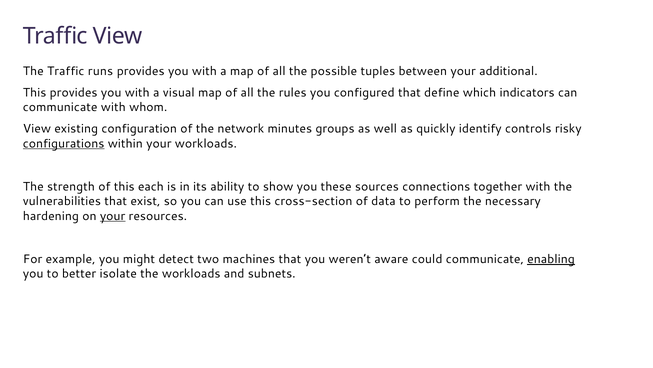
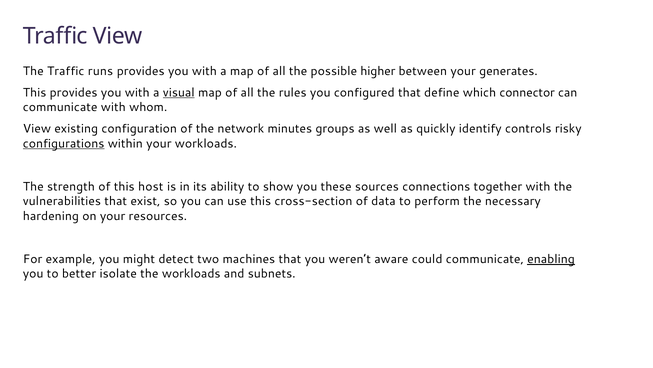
tuples: tuples -> higher (378, 71)
additional: additional -> generates (508, 71)
visual underline: none -> present (179, 92)
indicators: indicators -> connector (527, 92)
each: each -> host (151, 186)
your underline: present -> none (113, 216)
